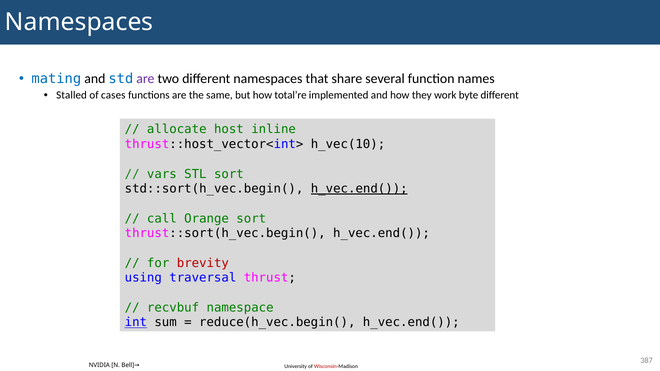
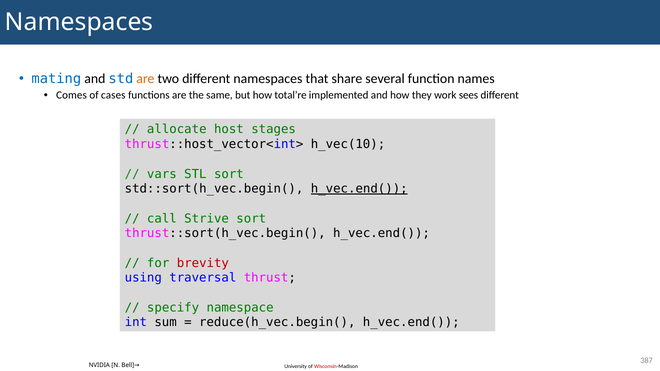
are colour: purple -> orange (145, 79)
Stalled: Stalled -> Comes (72, 95)
byte: byte -> sees (469, 95)
inline: inline -> stages (274, 129)
Orange: Orange -> Strive (207, 219)
recvbuf: recvbuf -> specify (173, 308)
int underline: present -> none (136, 323)
